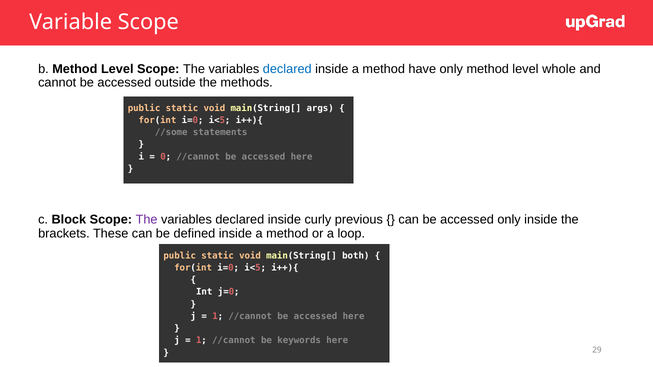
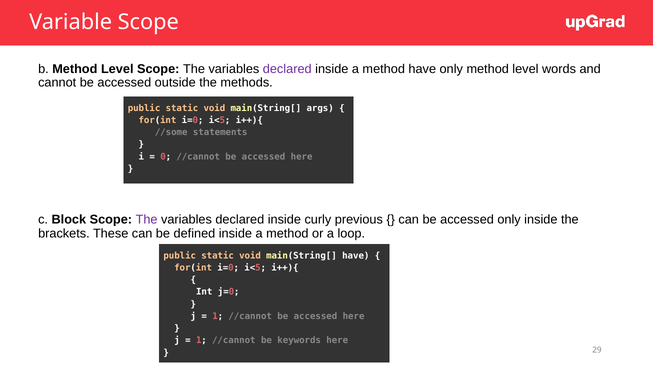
declared colour: blue -> purple (287, 69)
whole: whole -> words (559, 69)
main(String[ both: both -> have (356, 256)
